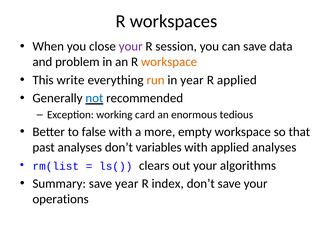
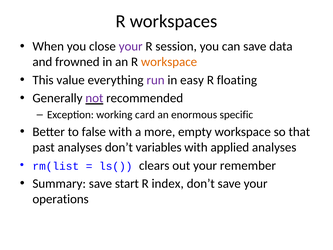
problem: problem -> frowned (77, 62)
write: write -> value (71, 80)
run colour: orange -> purple (156, 80)
in year: year -> easy (192, 80)
R applied: applied -> floating (237, 80)
not colour: blue -> purple (94, 98)
tedious: tedious -> specific (236, 115)
algorithms: algorithms -> remember (248, 165)
save year: year -> start (127, 183)
